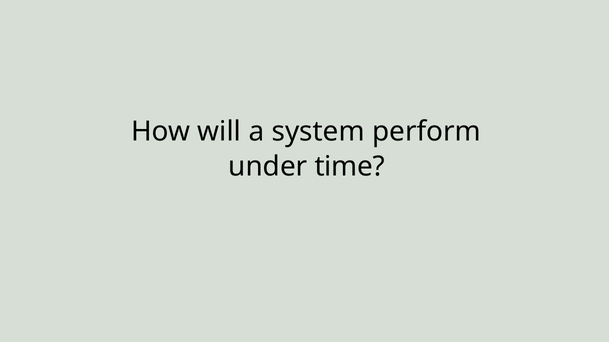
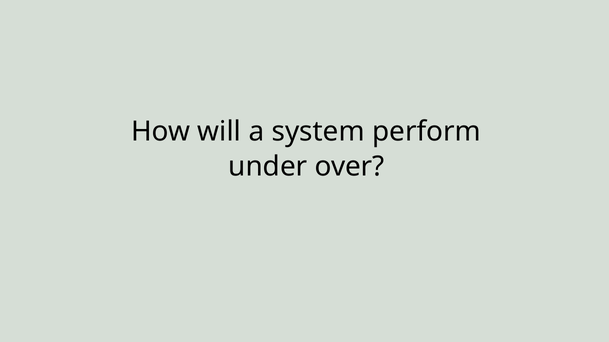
time: time -> over (350, 167)
